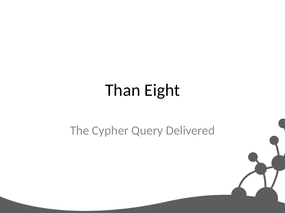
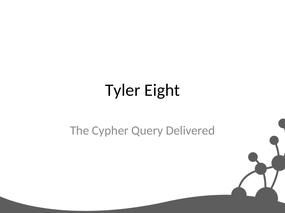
Than: Than -> Tyler (123, 91)
